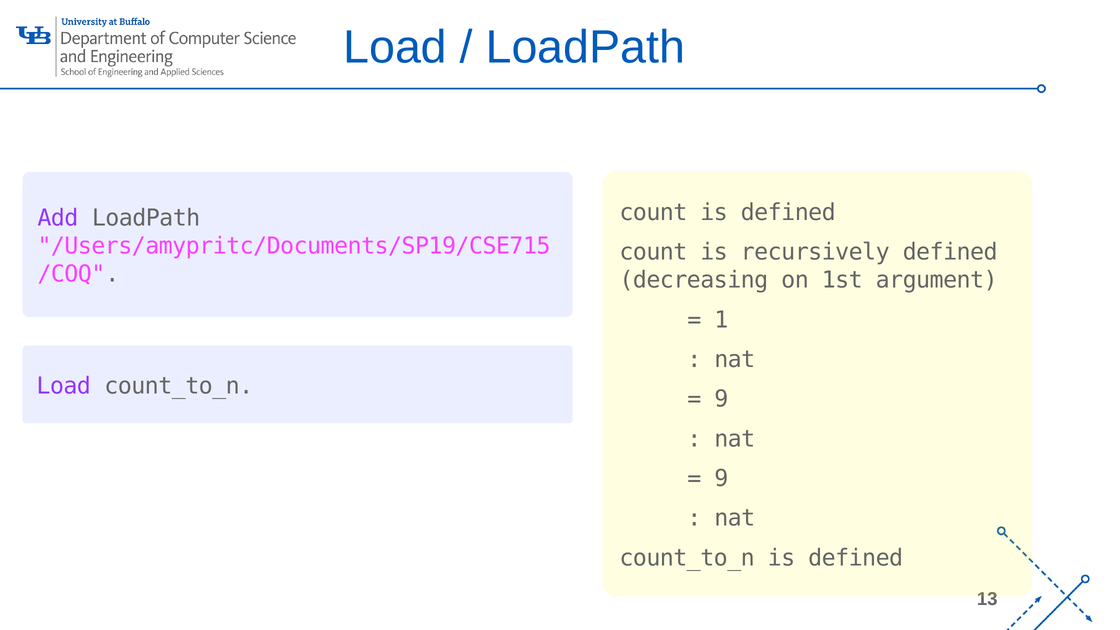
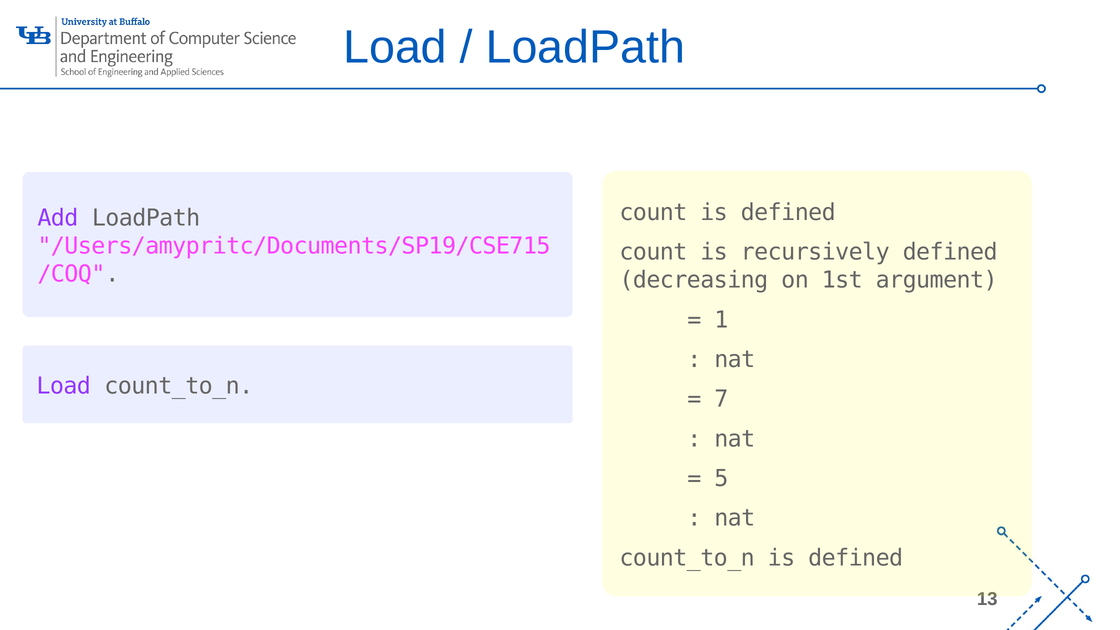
9: 9 -> 7 (721, 399)
9: 9 -> 5 (721, 479)
